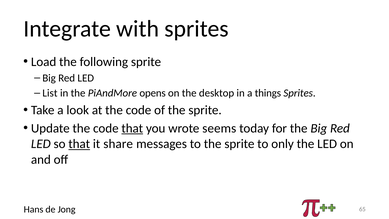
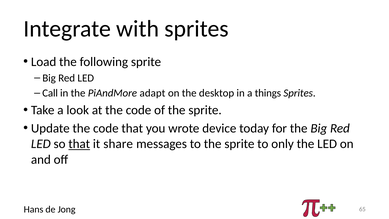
List: List -> Call (50, 93)
opens: opens -> adapt (152, 93)
that underline: present -> none (132, 128)
seems: seems -> device (219, 128)
